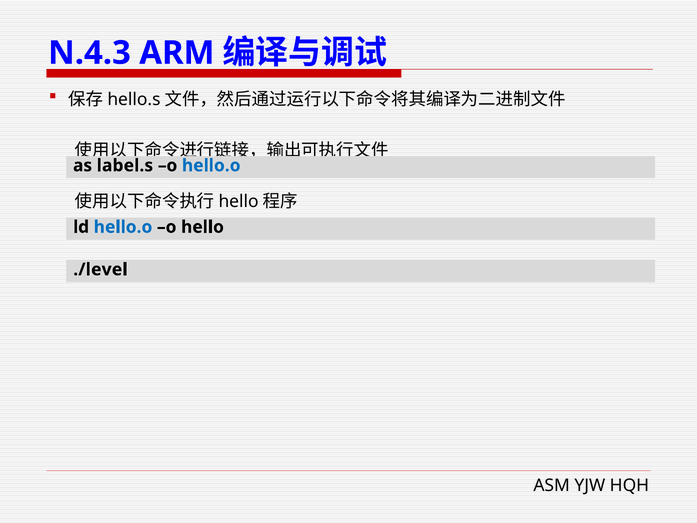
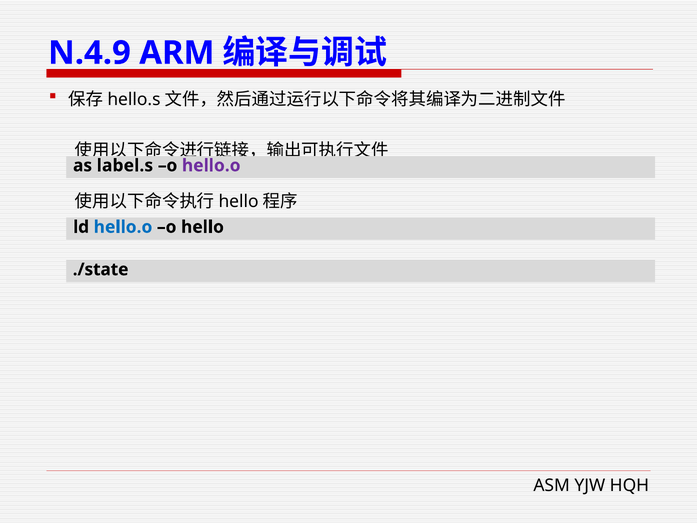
N.4.3: N.4.3 -> N.4.9 (89, 53)
hello.o colour: blue -> purple (211, 165)
./level: ./level -> ./state (101, 269)
